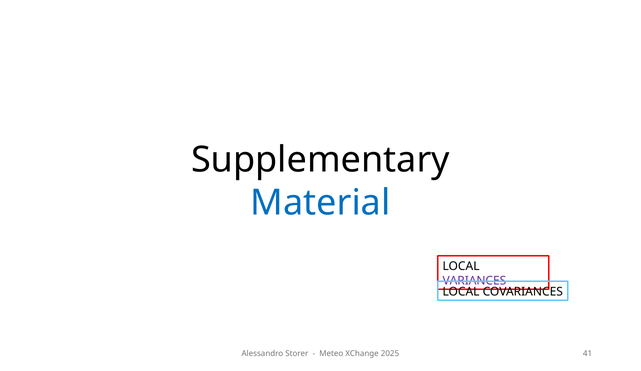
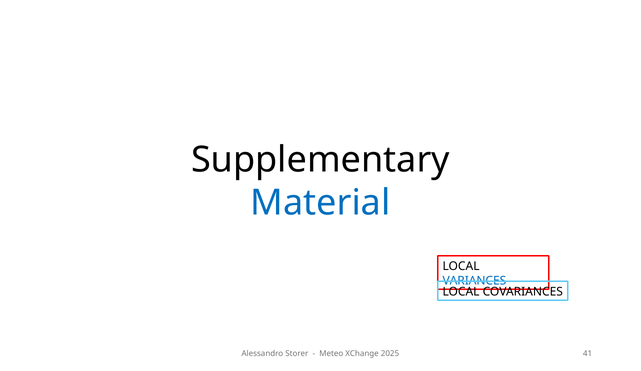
VARIANCES colour: purple -> blue (474, 281)
